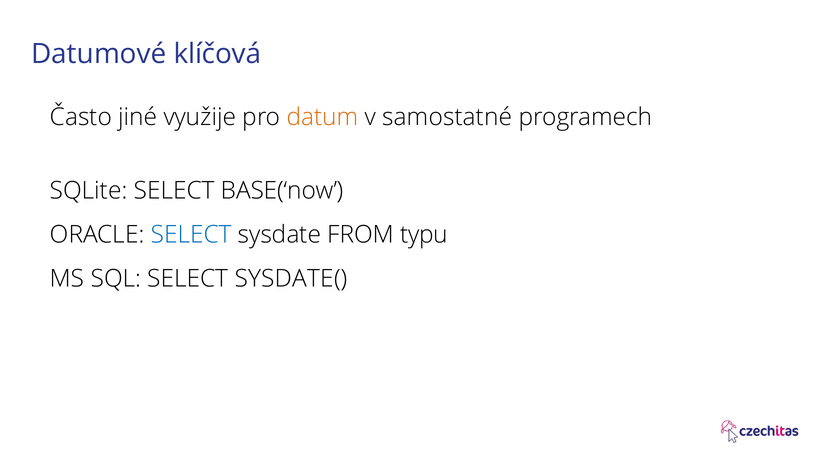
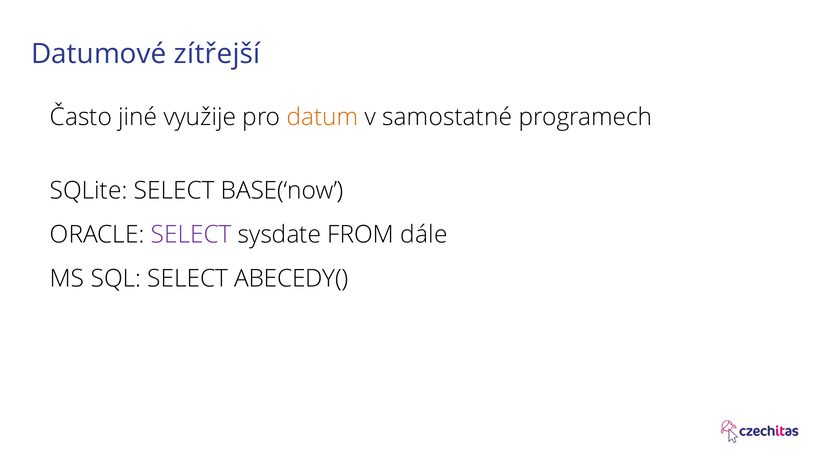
klíčová: klíčová -> zítřejší (217, 54)
SELECT colour: blue -> purple (191, 235)
typu: typu -> dále (424, 235)
SYSDATE(: SYSDATE( -> ABECEDY( (291, 279)
